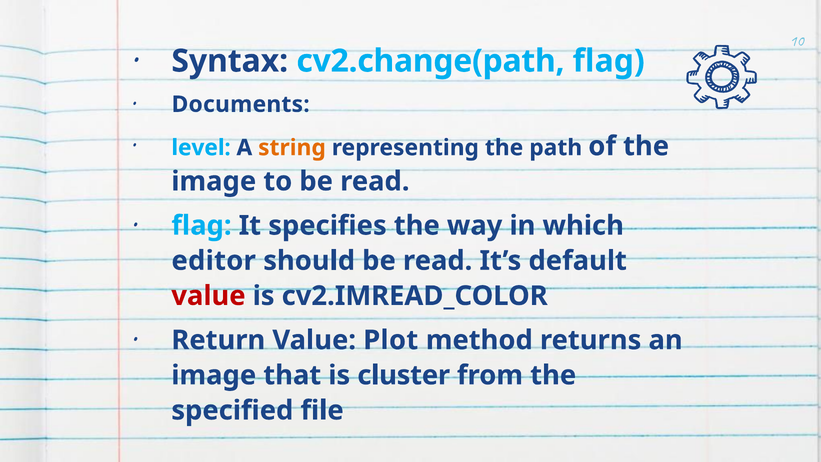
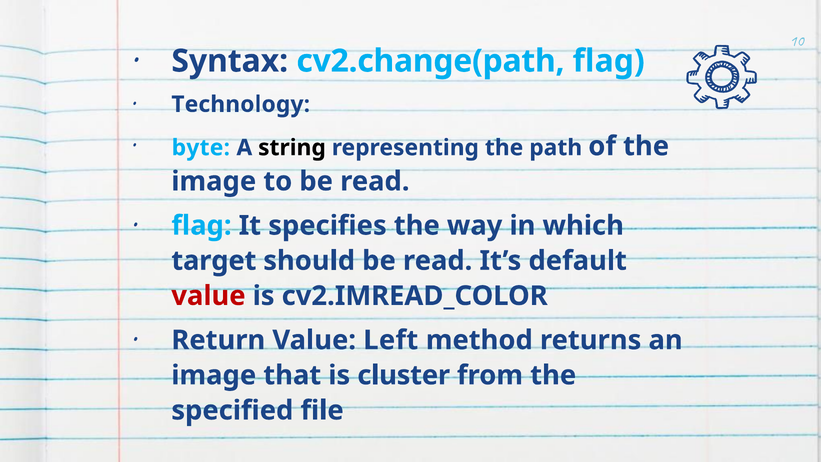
Documents: Documents -> Technology (241, 104)
level: level -> byte (201, 148)
string colour: orange -> black (292, 148)
editor: editor -> target (214, 261)
Plot: Plot -> Left (391, 340)
